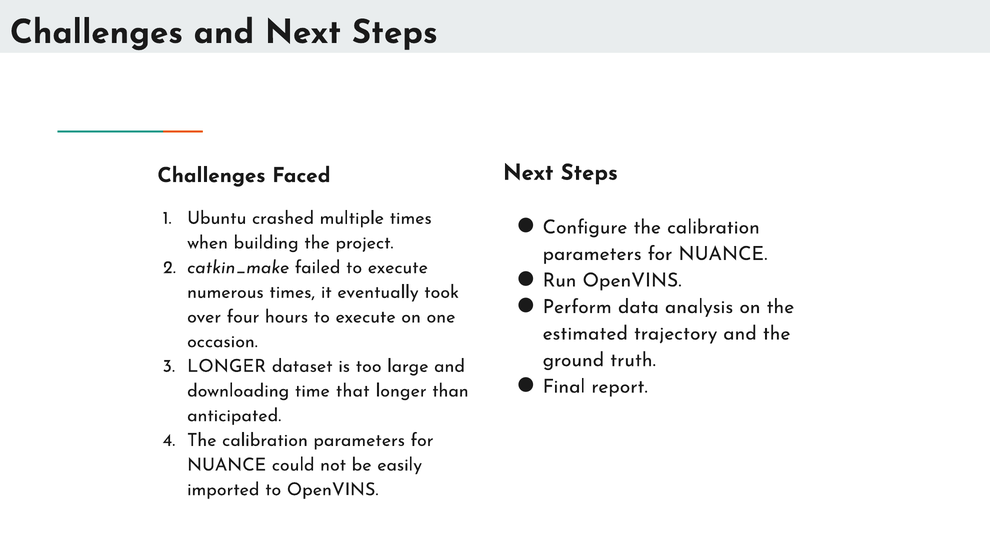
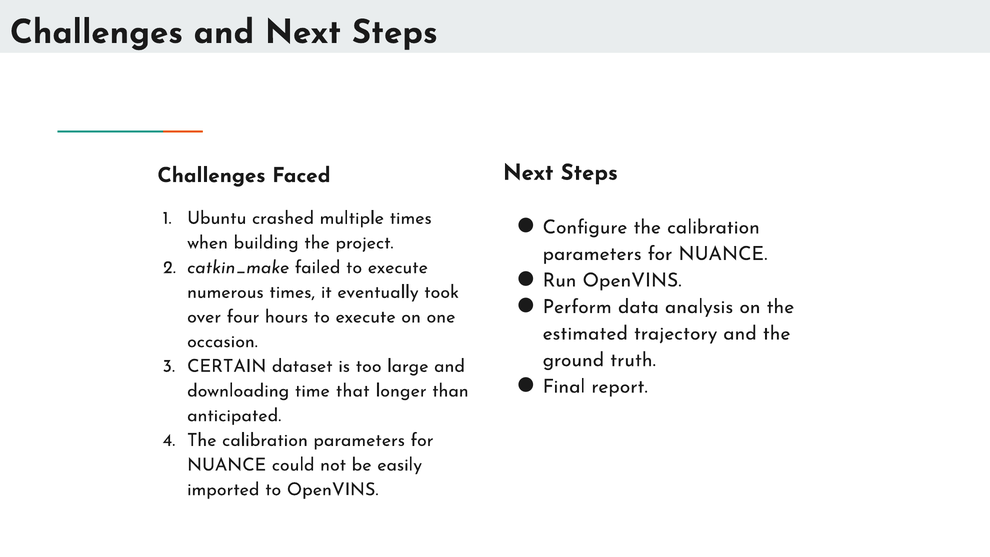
LONGER: LONGER -> CERTAIN (227, 366)
